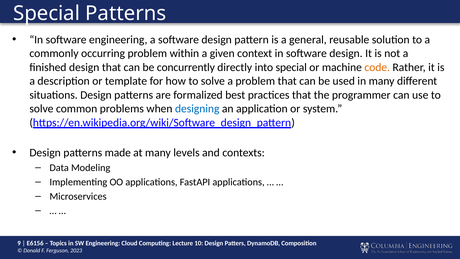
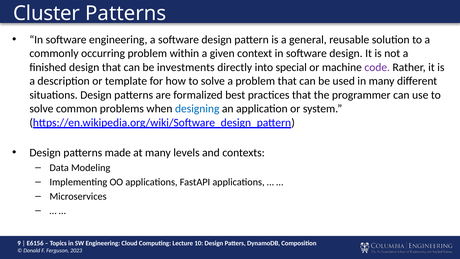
Special: Special -> Cluster (47, 13)
concurrently: concurrently -> investments (186, 67)
code colour: orange -> purple (377, 67)
